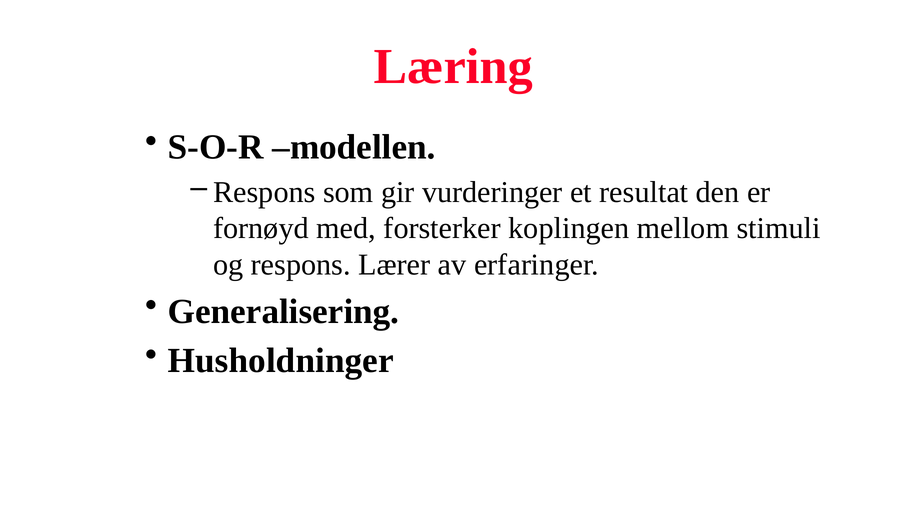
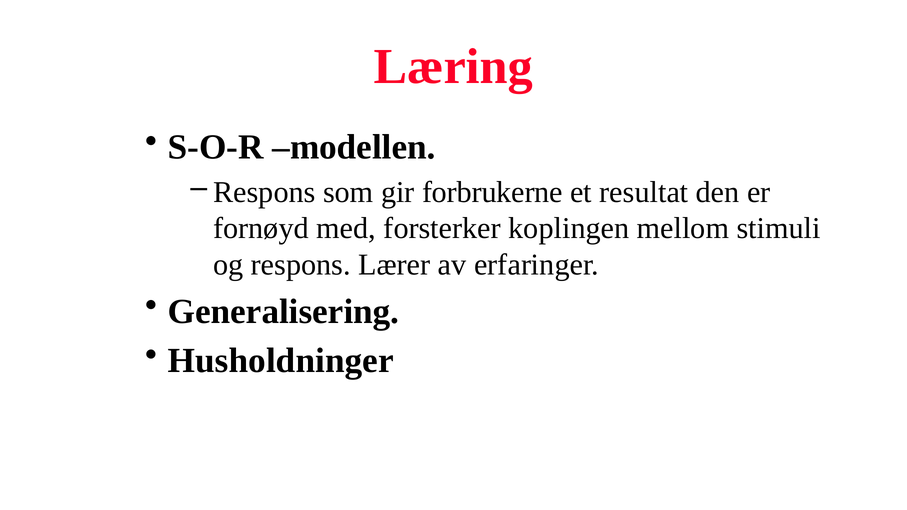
vurderinger: vurderinger -> forbrukerne (492, 192)
